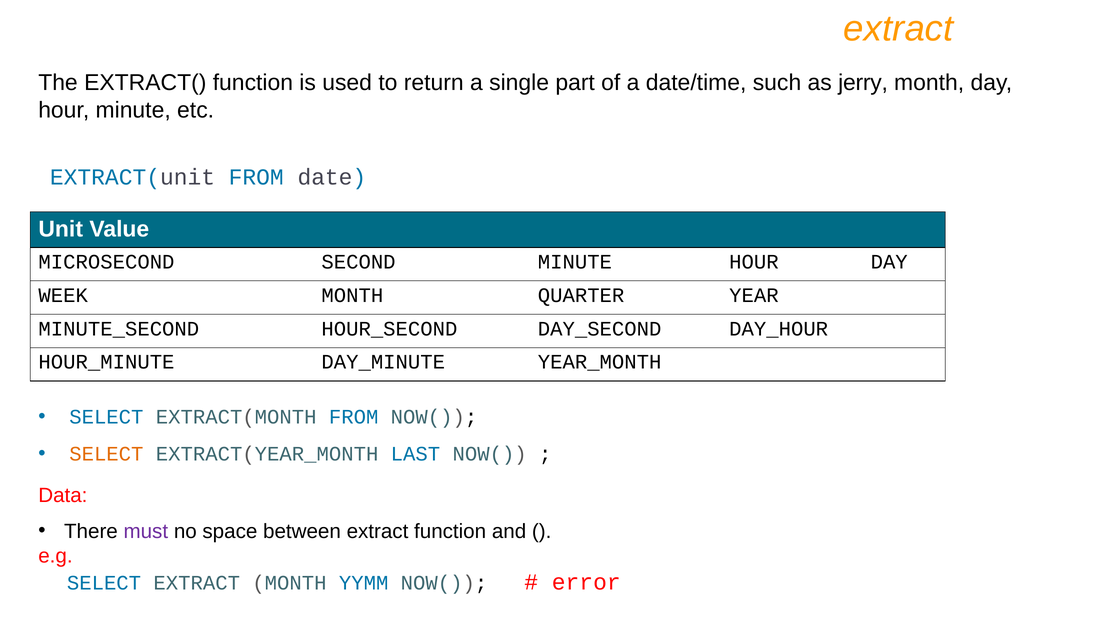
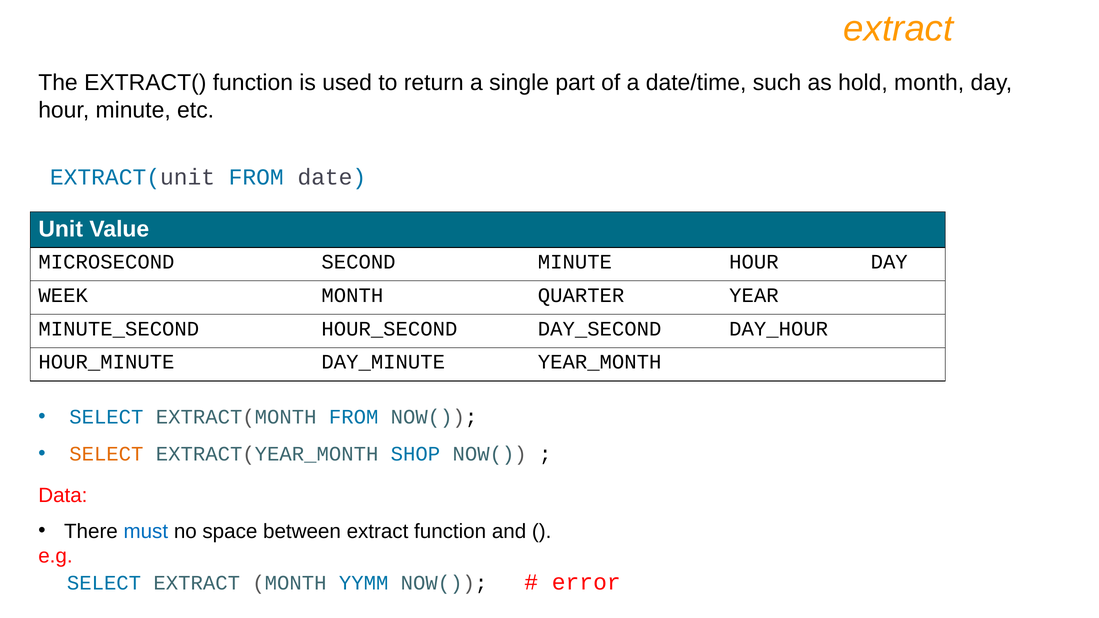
jerry: jerry -> hold (863, 83)
LAST: LAST -> SHOP (415, 454)
must colour: purple -> blue (146, 531)
